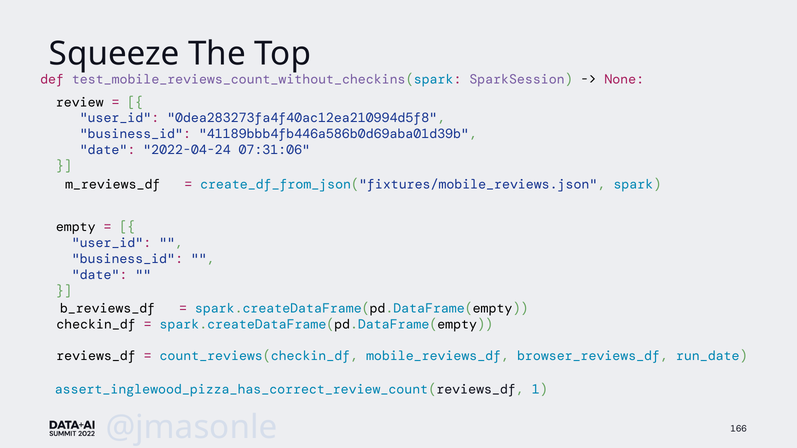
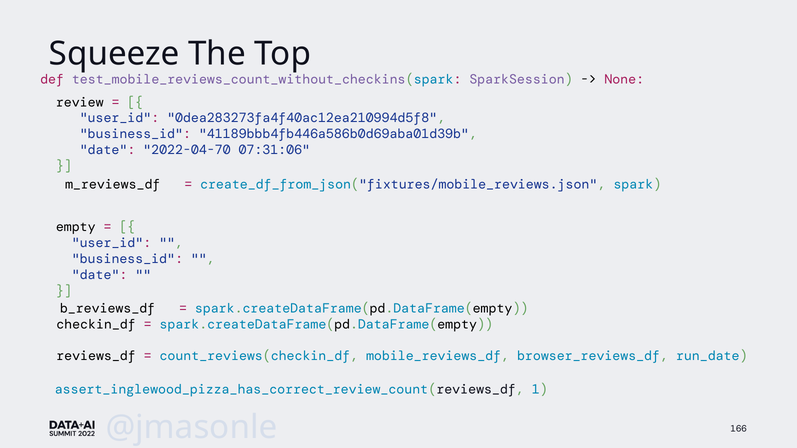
2022-04-24: 2022-04-24 -> 2022-04-70 (187, 150)
